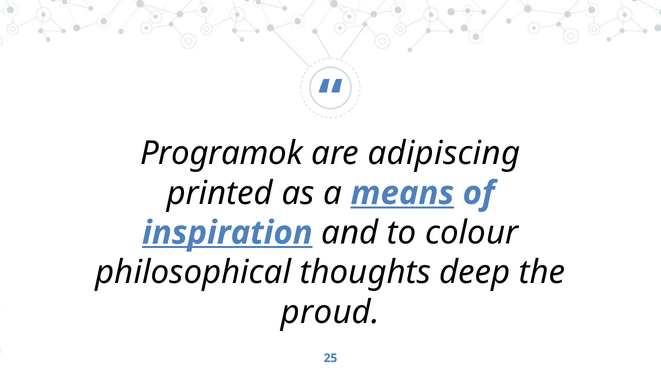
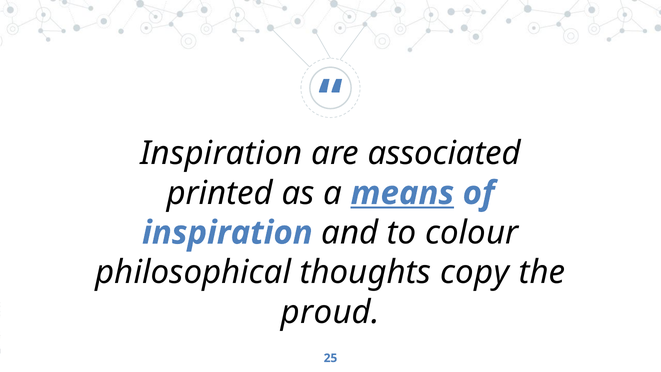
Programok: Programok -> Inspiration (221, 153)
adipiscing: adipiscing -> associated (444, 153)
inspiration underline: present -> none (227, 233)
deep: deep -> copy (475, 272)
